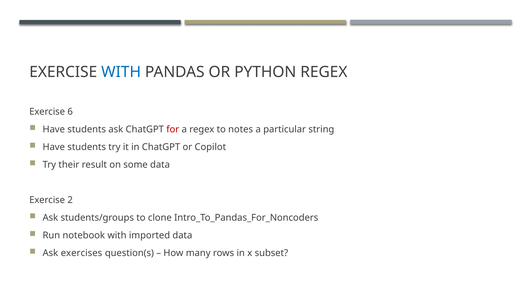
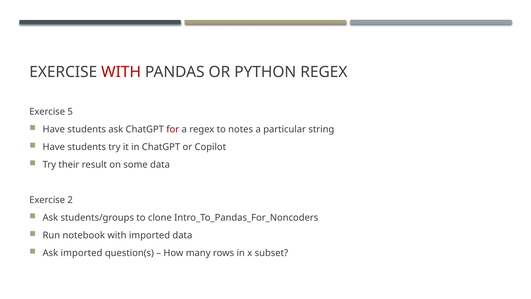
WITH colour: blue -> red (121, 72)
6: 6 -> 5 (70, 112)
Ask exercises: exercises -> imported (82, 253)
